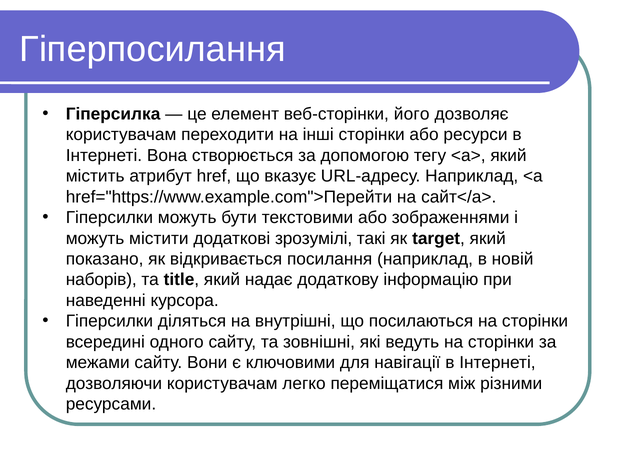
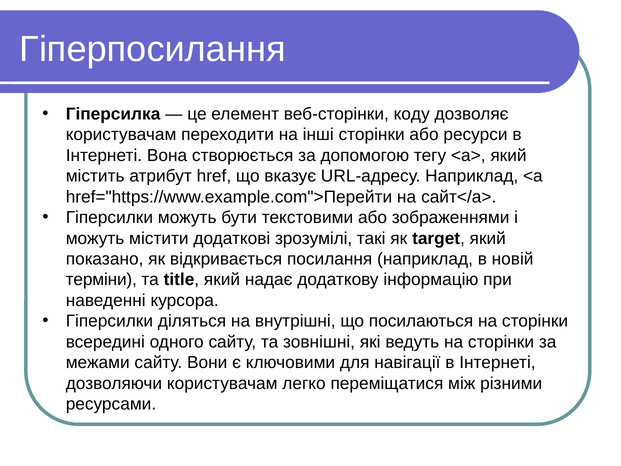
його: його -> коду (412, 114)
наборів: наборів -> терміни (101, 280)
